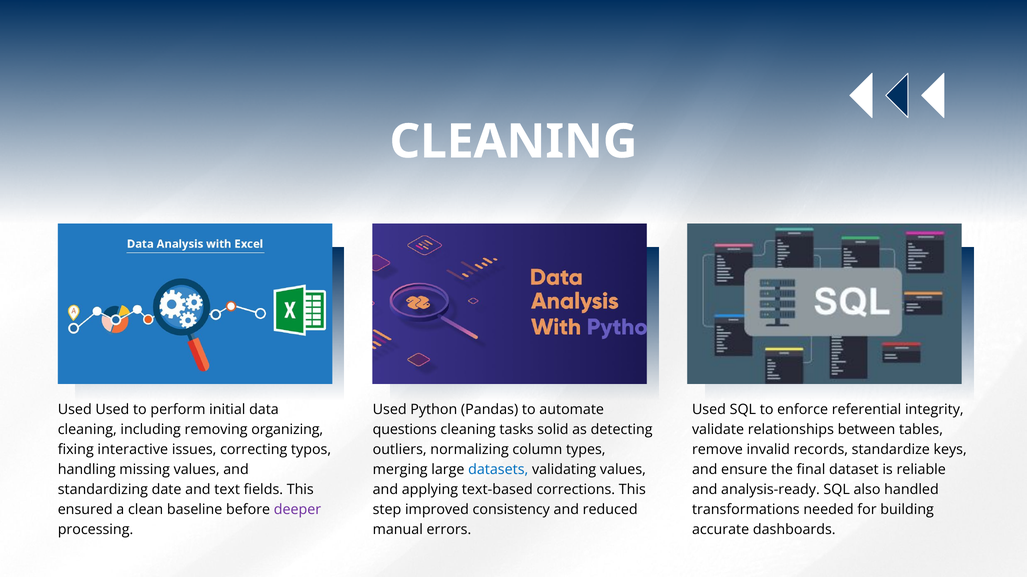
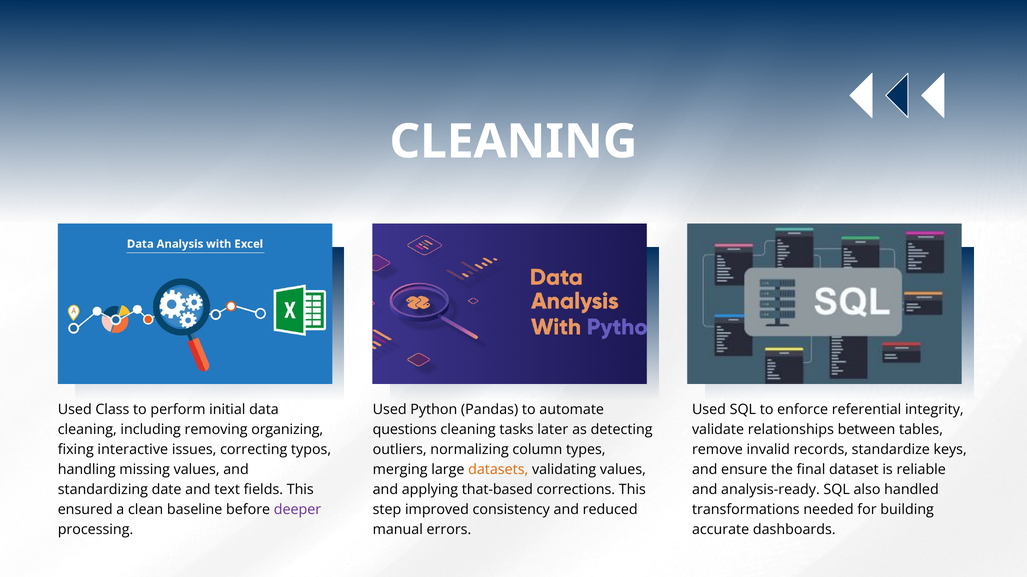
Used Used: Used -> Class (112, 410)
solid: solid -> later (553, 430)
datasets colour: blue -> orange (498, 470)
text-based: text-based -> that-based (497, 490)
